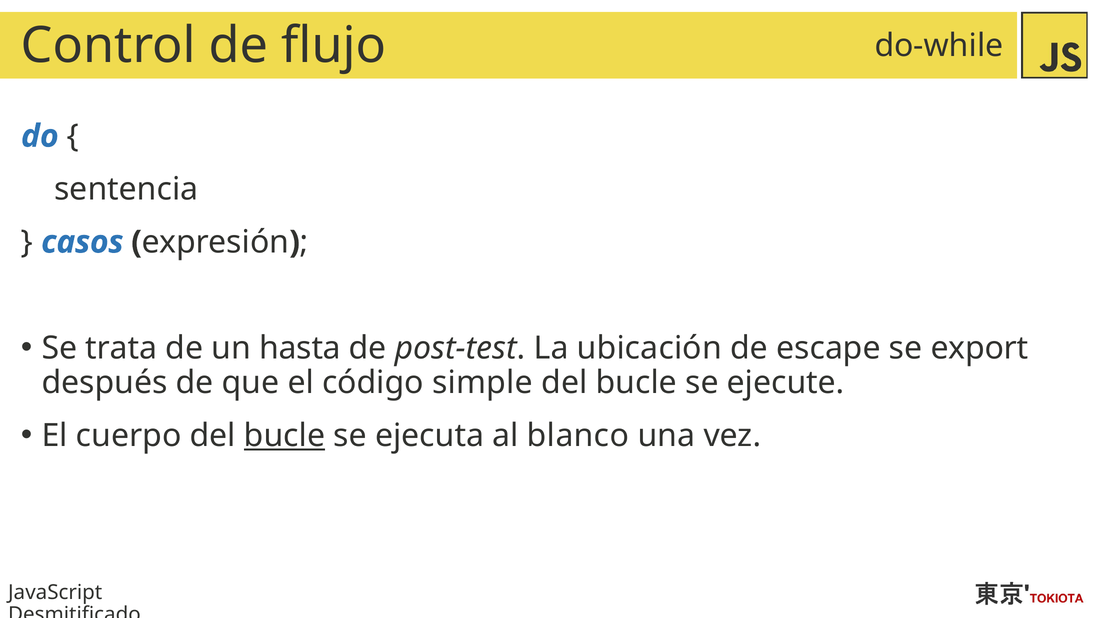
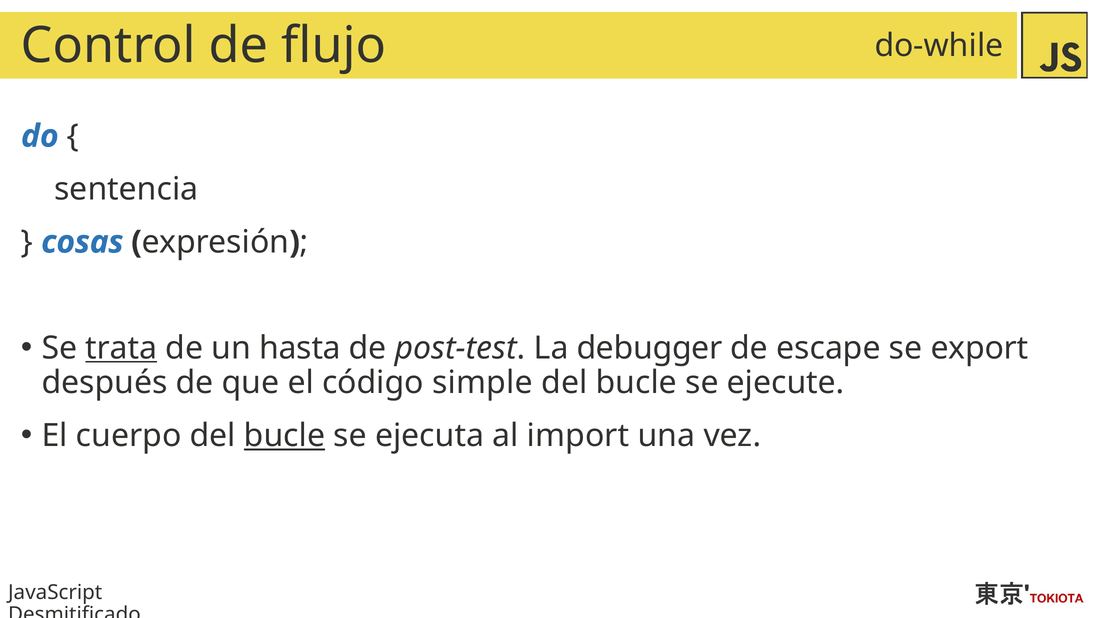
casos: casos -> cosas (82, 242)
trata underline: none -> present (121, 348)
ubicación: ubicación -> debugger (650, 348)
blanco: blanco -> import (578, 436)
